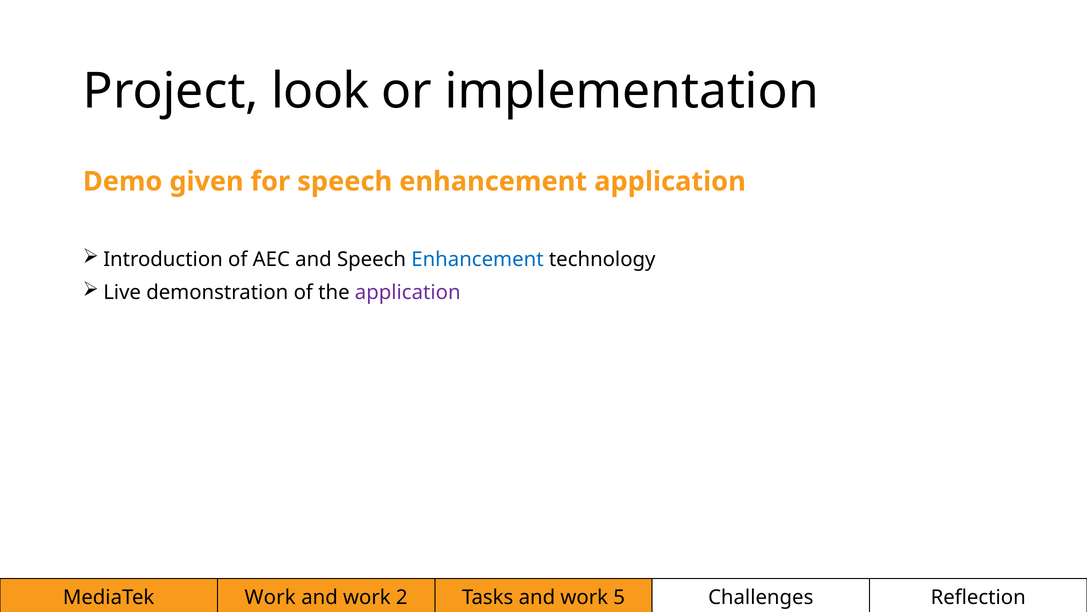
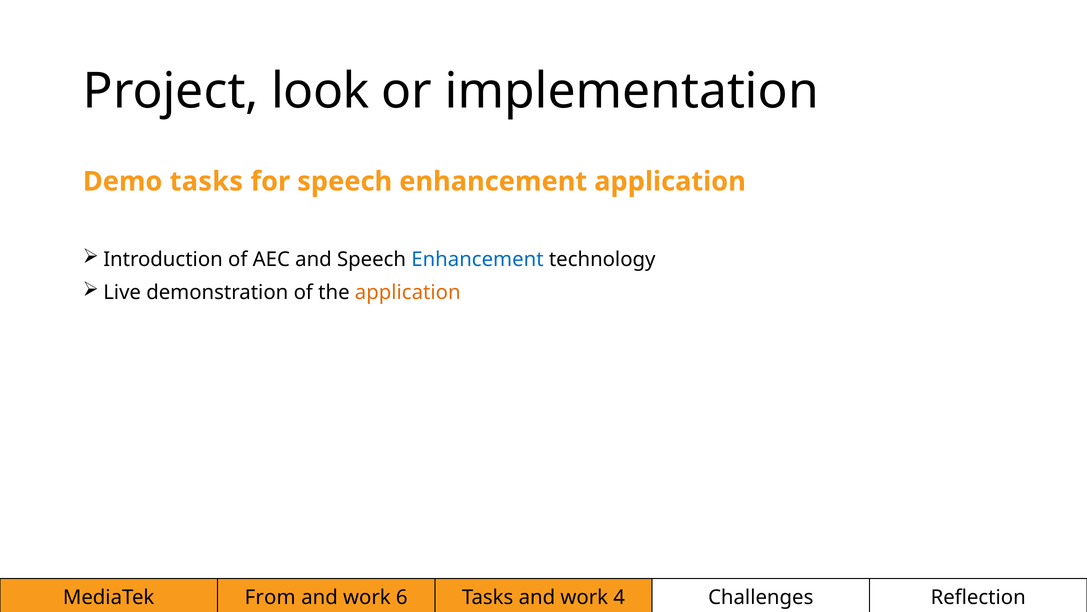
Demo given: given -> tasks (206, 181)
application colour: purple -> orange (408, 292)
MediaTek Work: Work -> From (270, 597)
2: 2 -> 6 (402, 597)
5: 5 -> 4 (619, 597)
